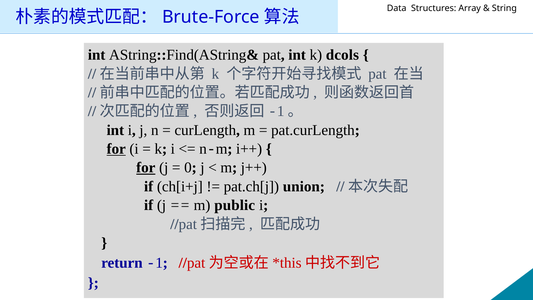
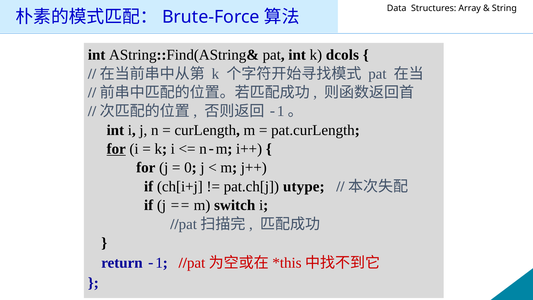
for underline: present -> none (146, 168)
union: union -> utype (304, 186)
public: public -> switch (235, 205)
